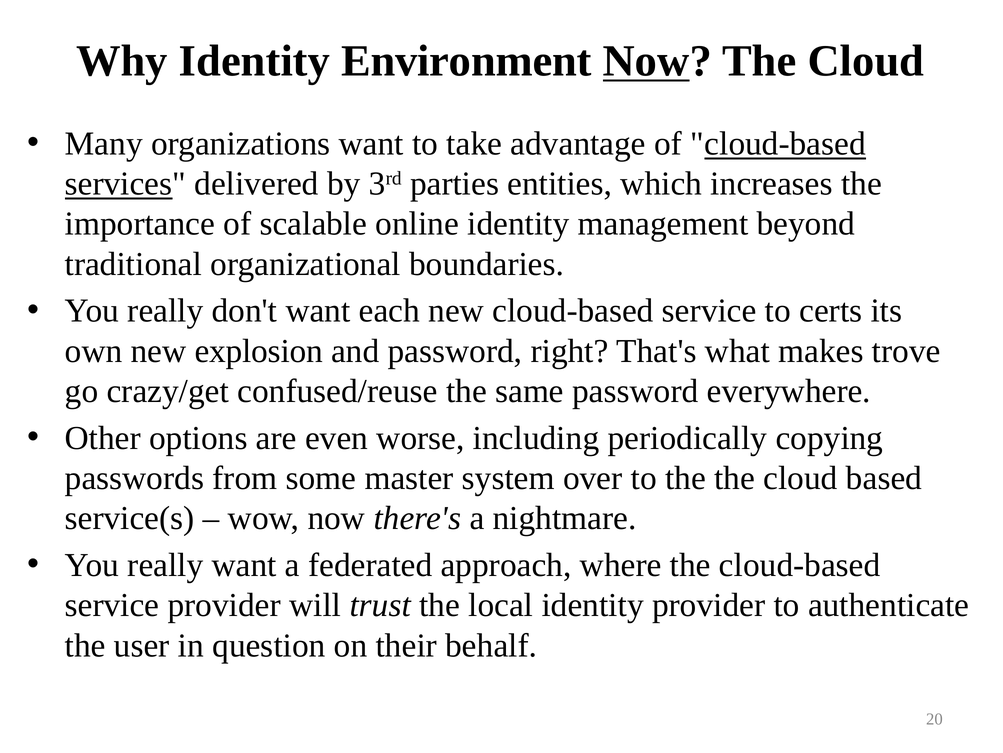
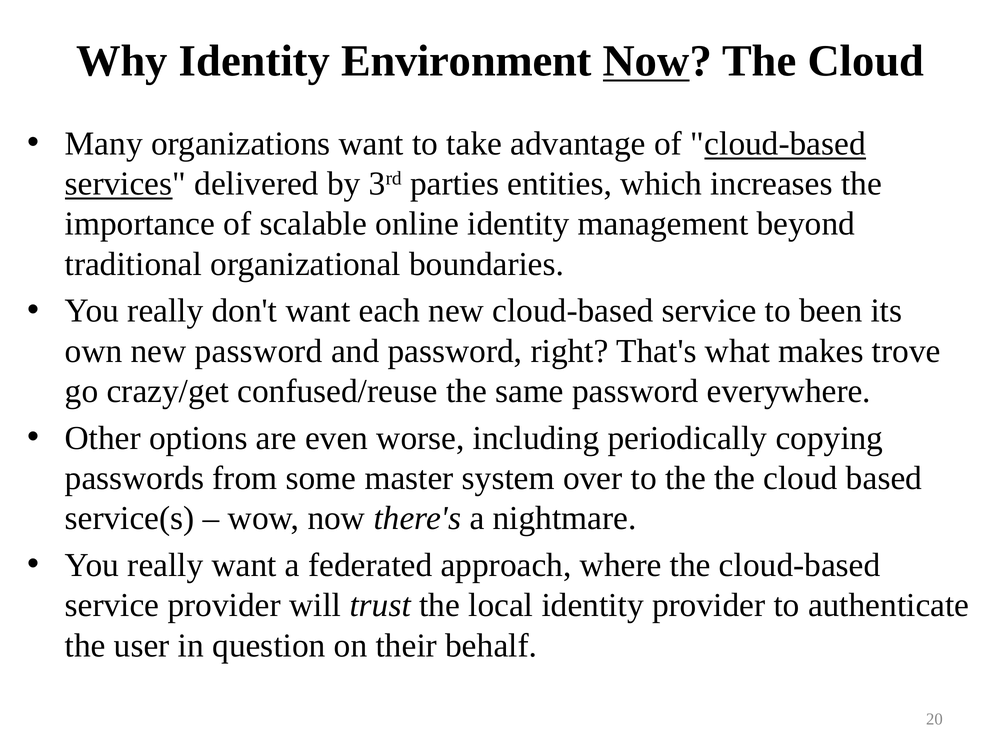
certs: certs -> been (831, 311)
new explosion: explosion -> password (259, 351)
